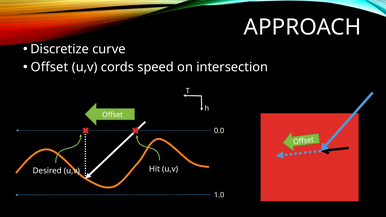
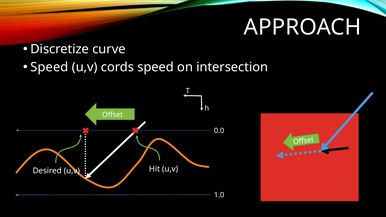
Offset: Offset -> Speed (49, 67)
